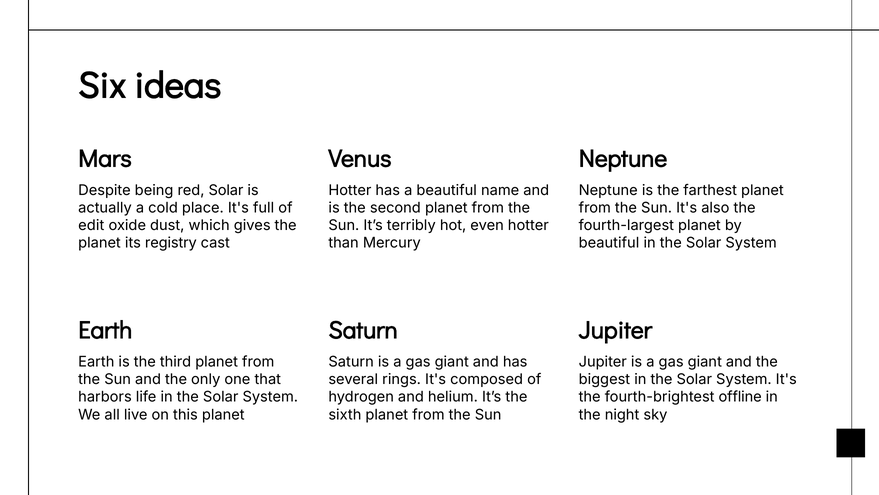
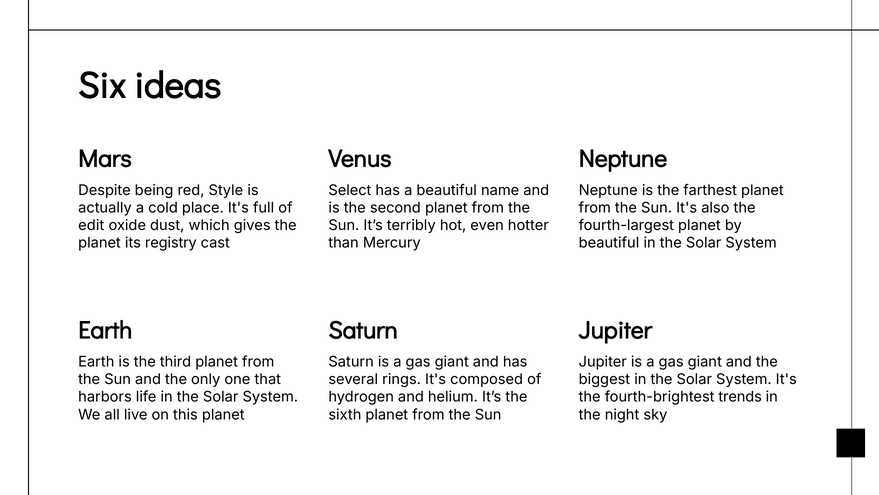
red Solar: Solar -> Style (226, 190)
Hotter: Hotter -> Select (350, 190)
offline: offline -> trends (740, 397)
